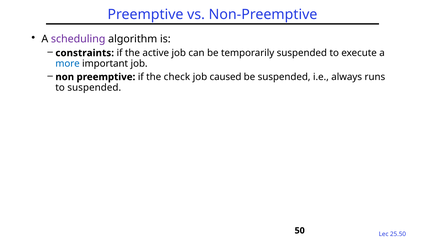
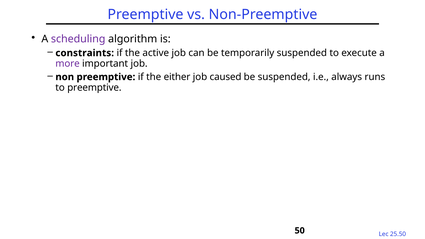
more colour: blue -> purple (68, 64)
check: check -> either (177, 77)
to suspended: suspended -> preemptive (94, 87)
